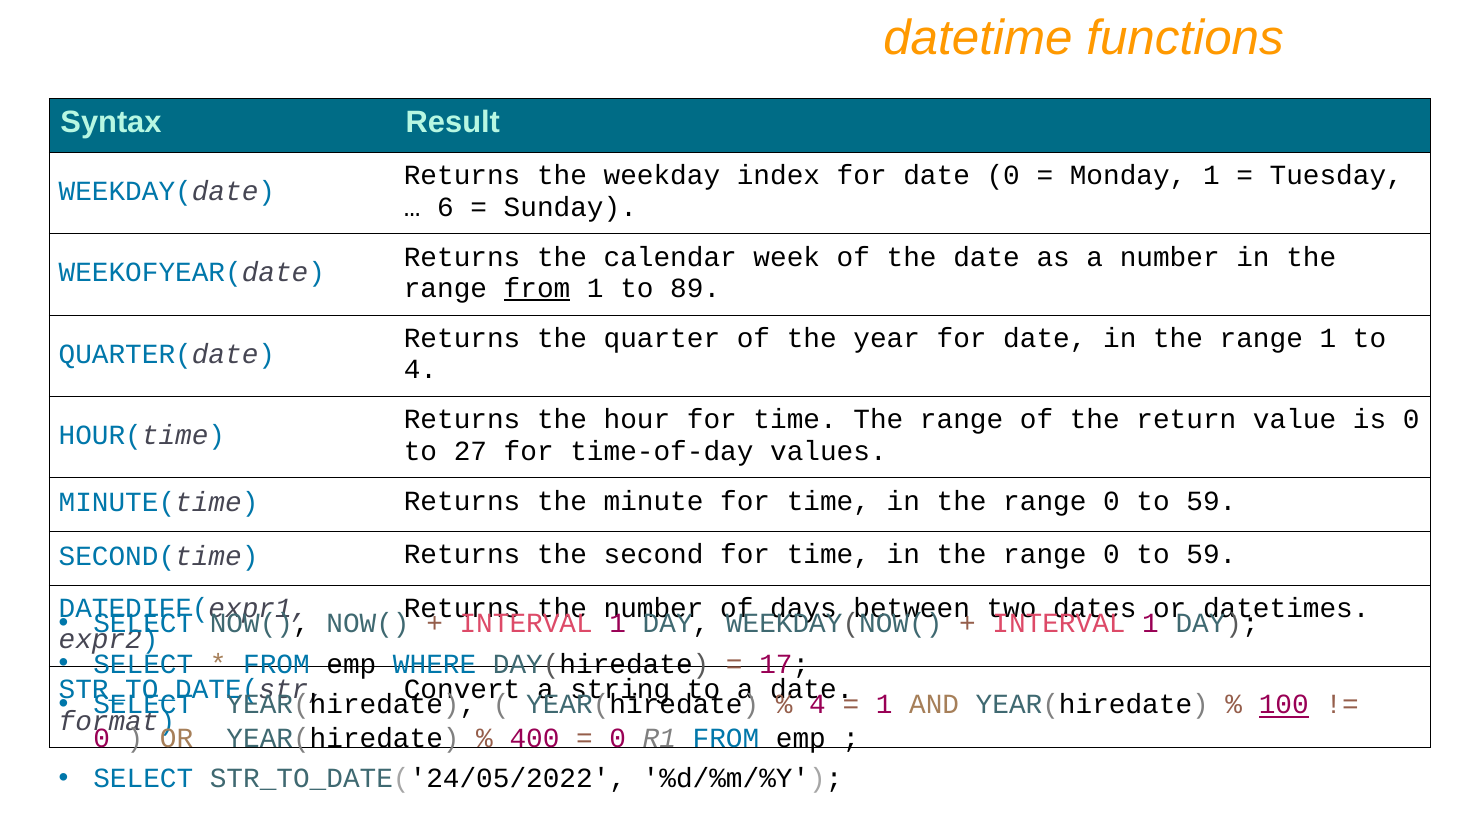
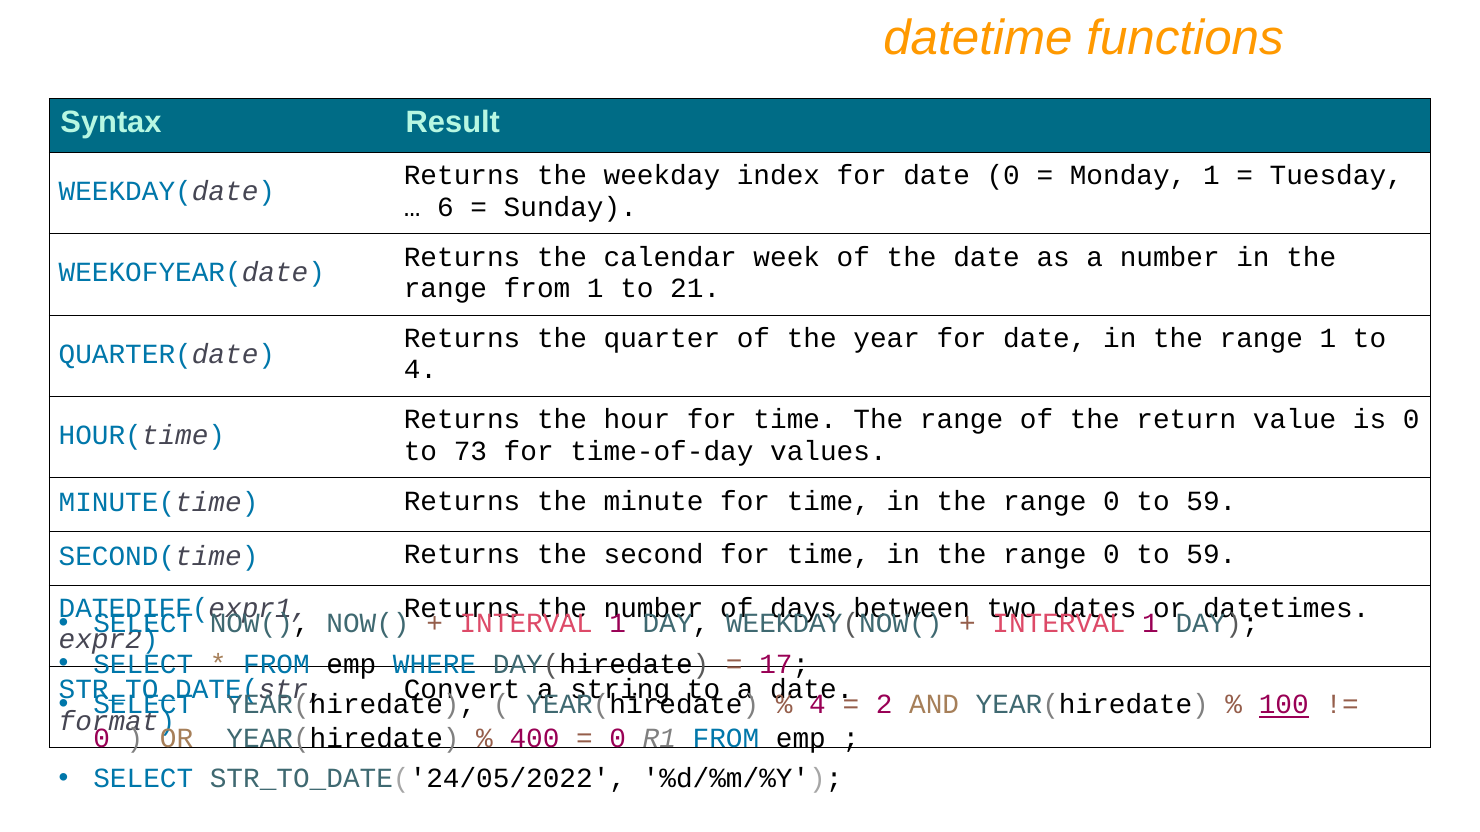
from underline: present -> none (537, 288)
89: 89 -> 21 (695, 288)
27: 27 -> 73 (470, 451)
1: 1 -> 2 (884, 705)
